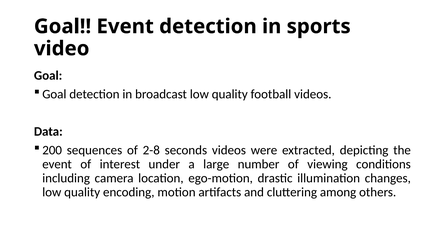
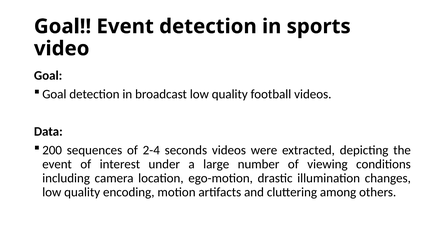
2-8: 2-8 -> 2-4 (151, 150)
